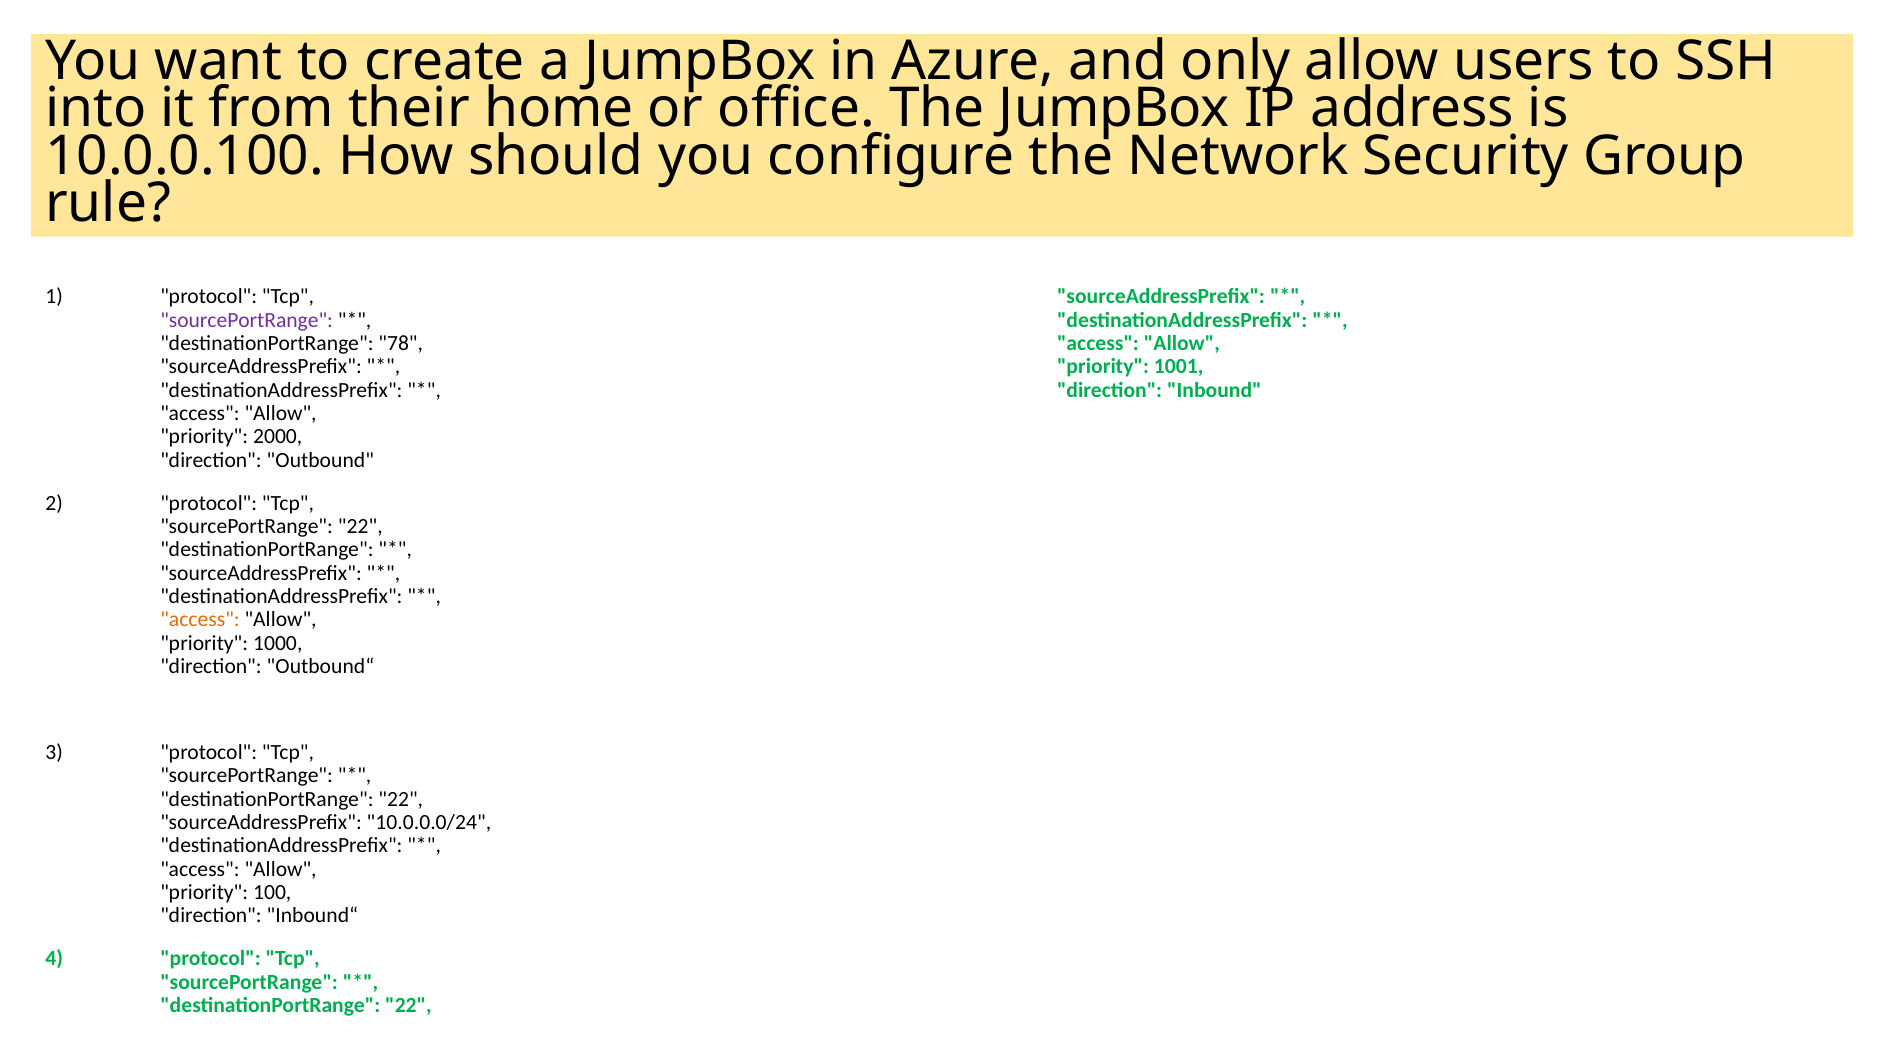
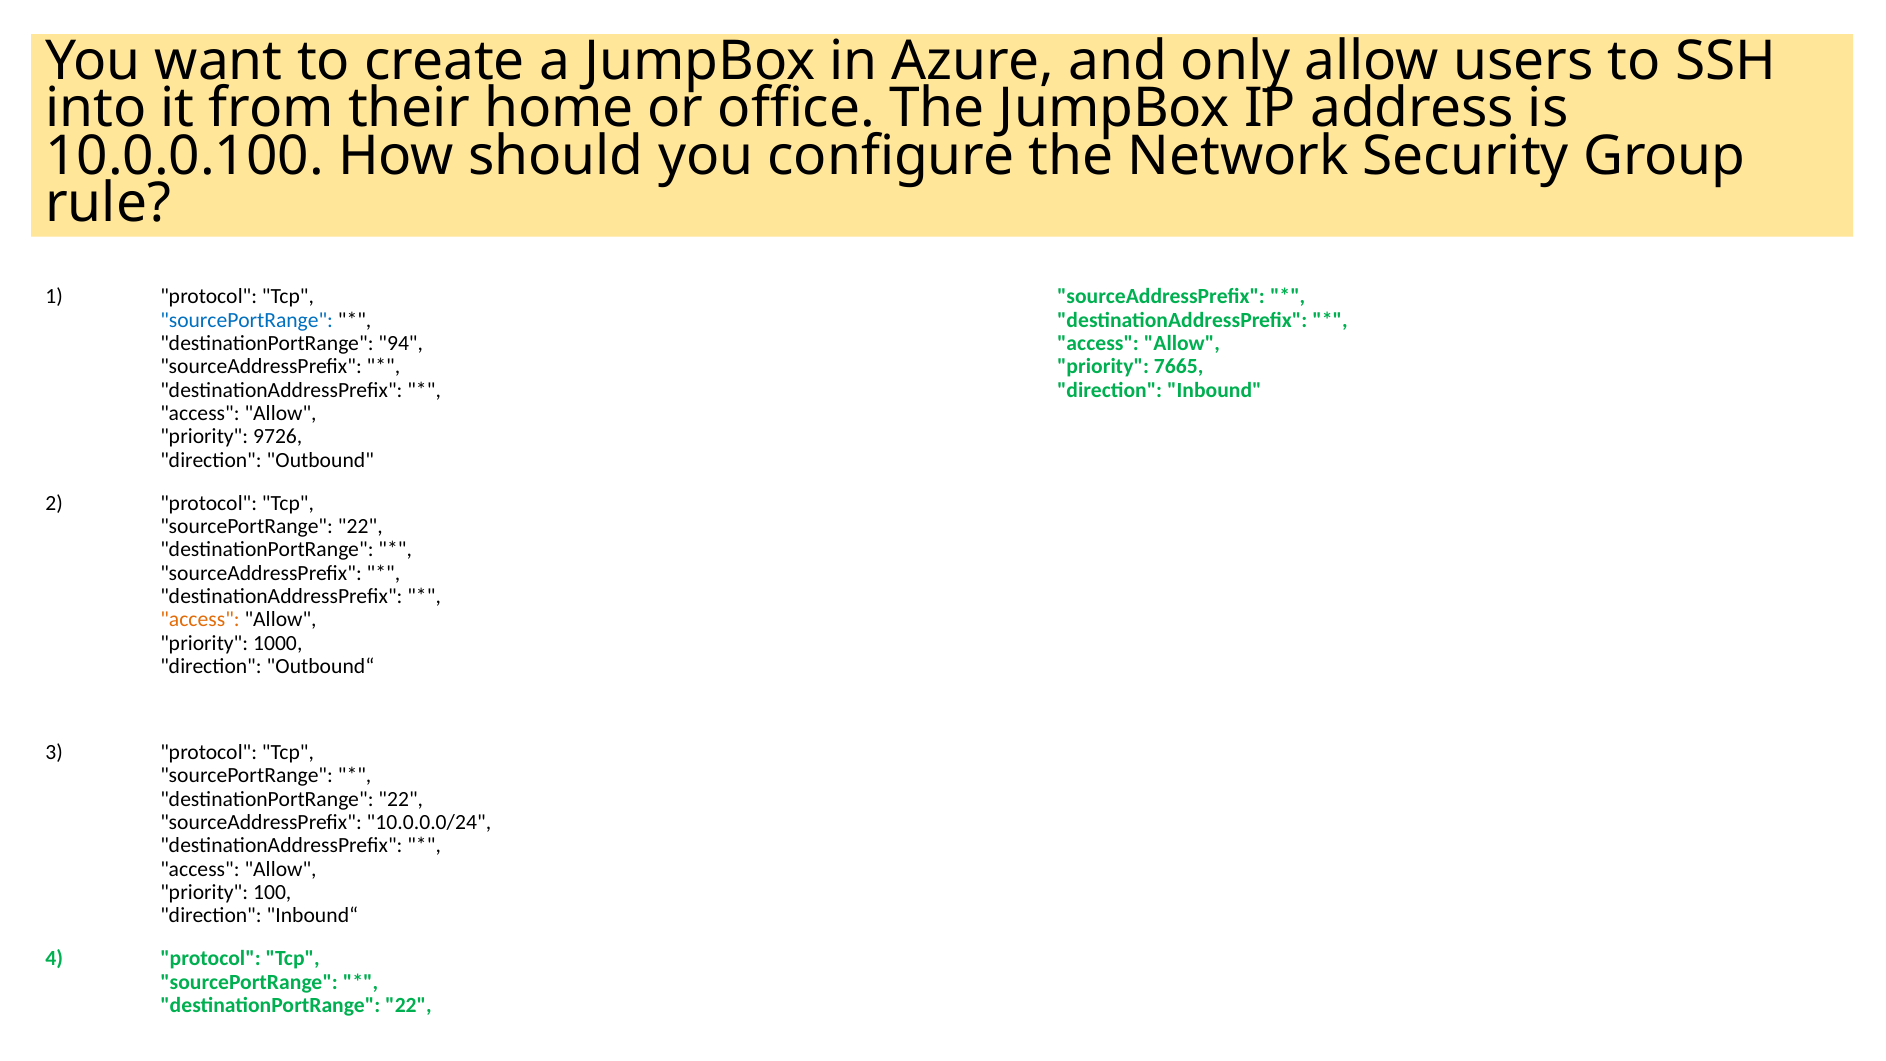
sourcePortRange colour: purple -> blue (247, 320)
78: 78 -> 94 (401, 343)
1001: 1001 -> 7665 (1179, 367)
2000: 2000 -> 9726 (278, 437)
